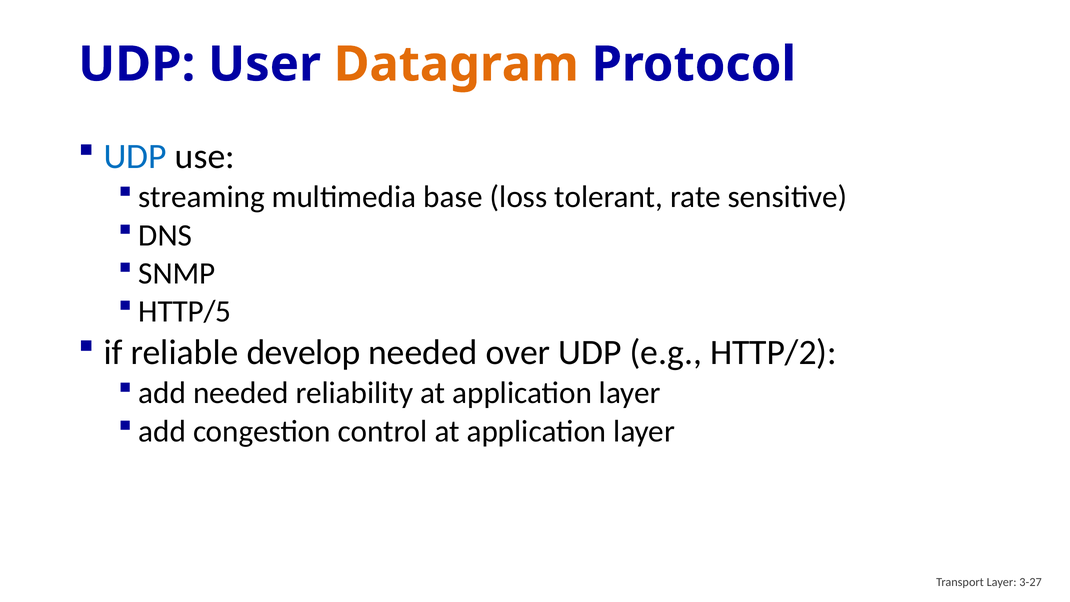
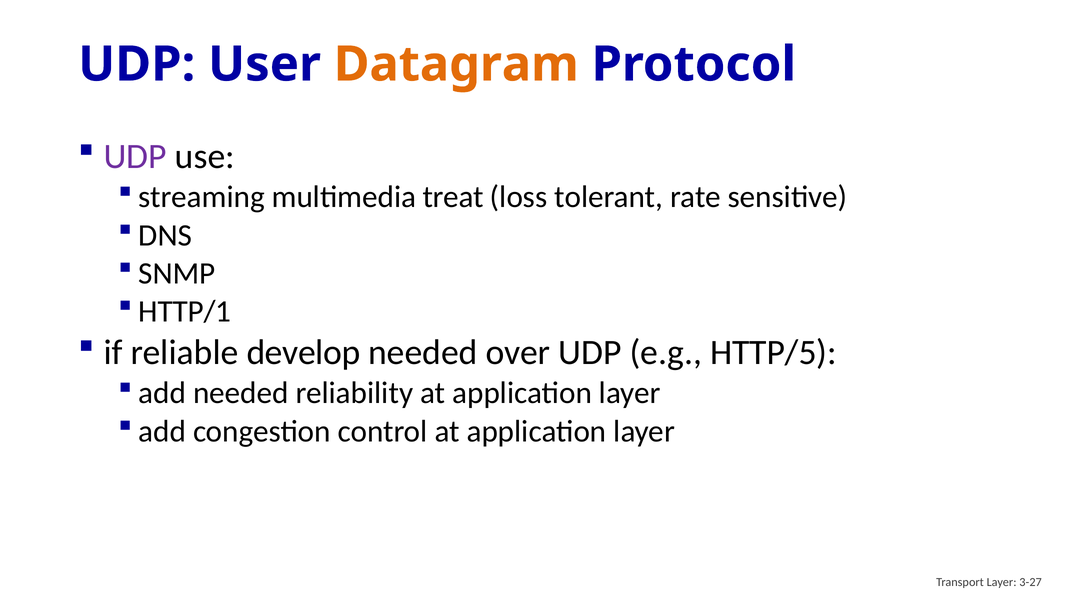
UDP colour: blue -> purple (135, 157)
base: base -> treat (453, 197)
HTTP/5: HTTP/5 -> HTTP/1 (185, 311)
HTTP/2: HTTP/2 -> HTTP/5 (773, 353)
